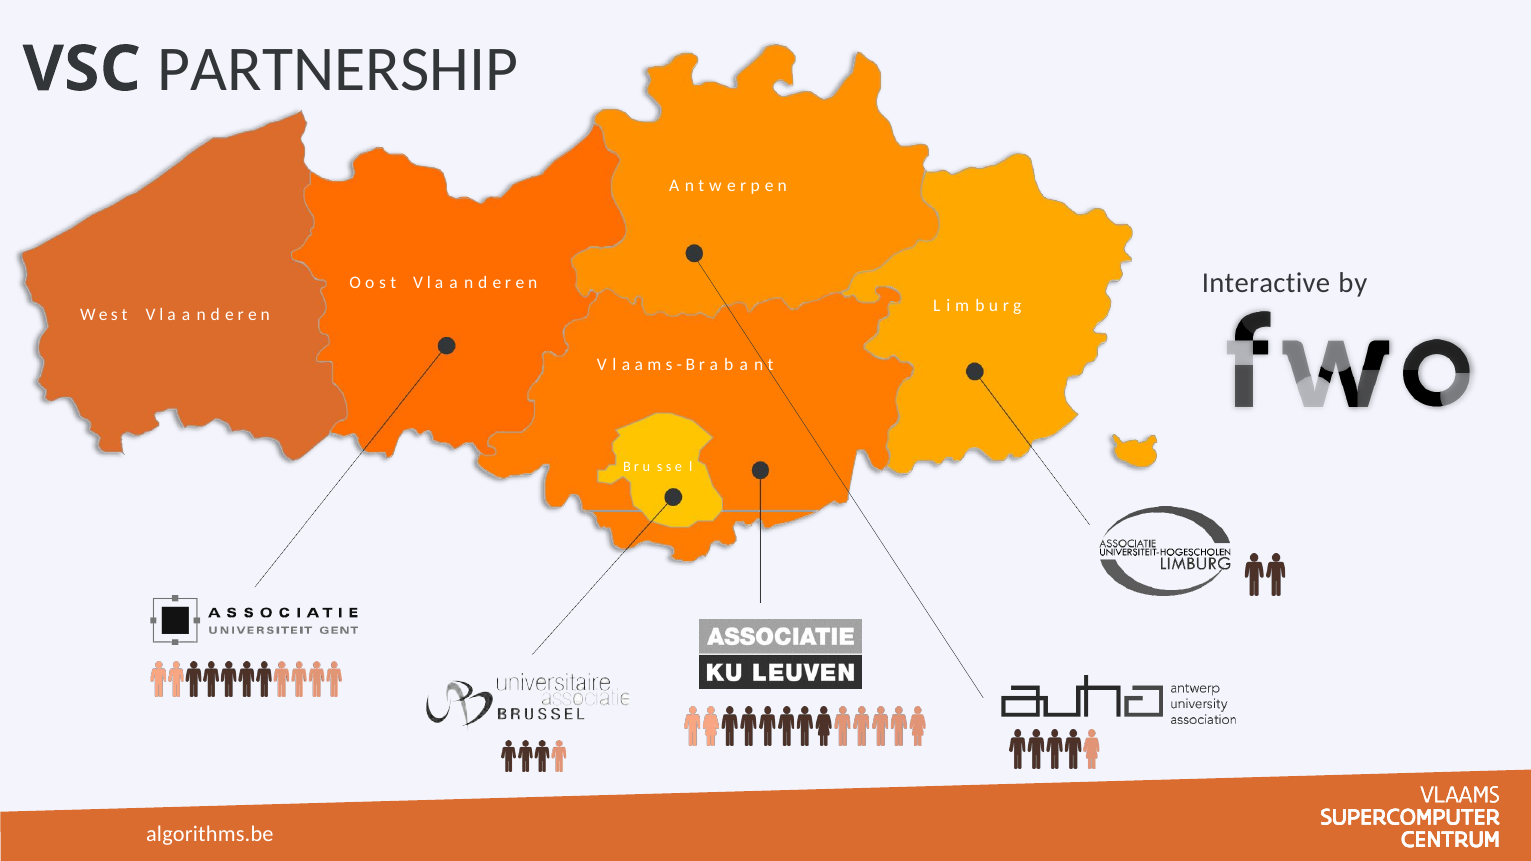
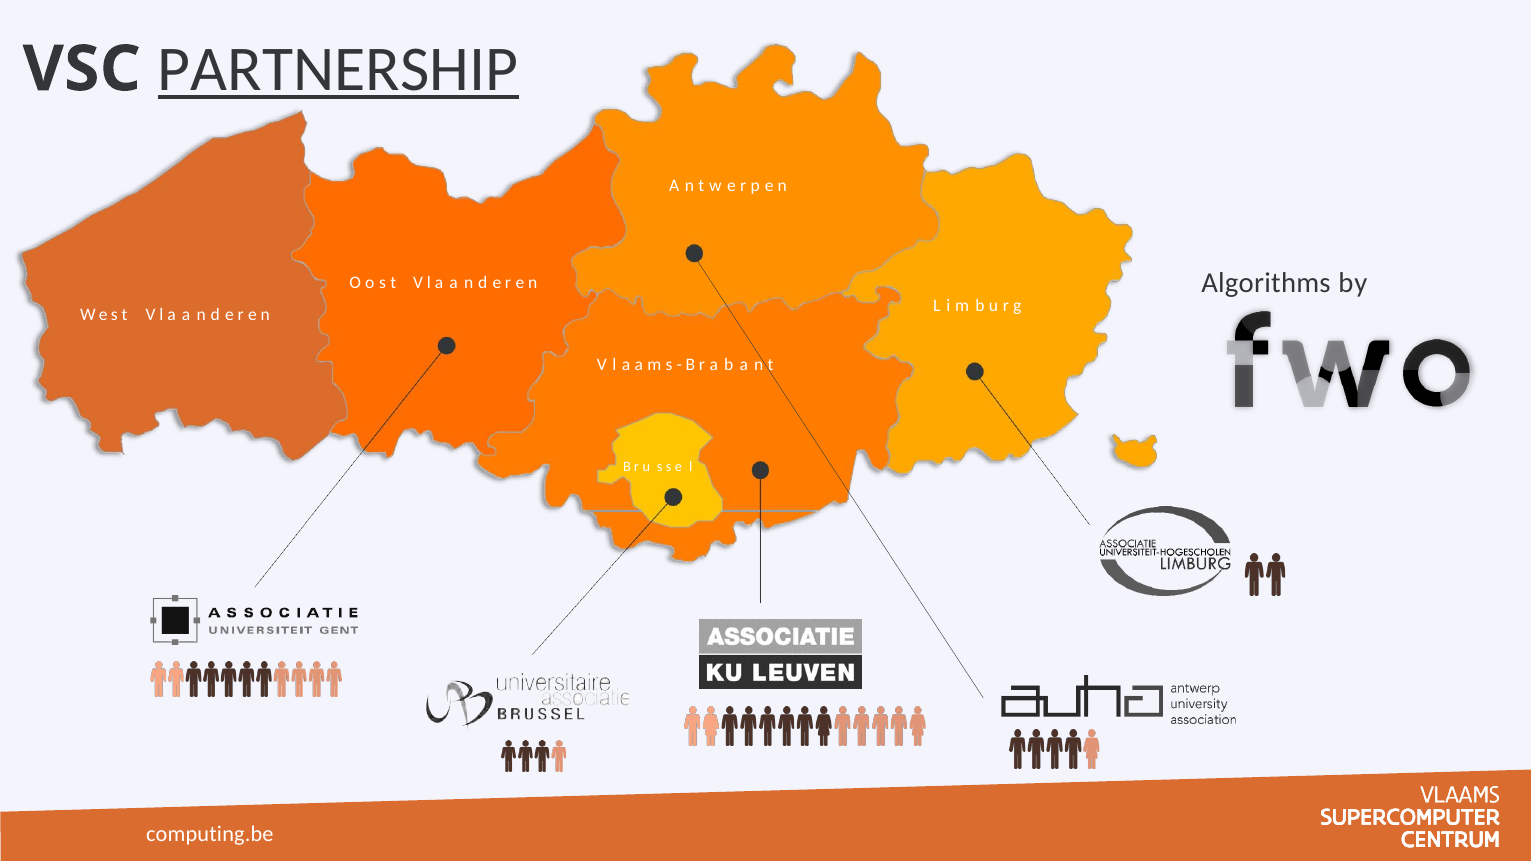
PARTNERSHIP underline: none -> present (338, 69)
Interactive: Interactive -> Algorithms (1266, 283)
algorithms.be: algorithms.be -> computing.be (210, 834)
